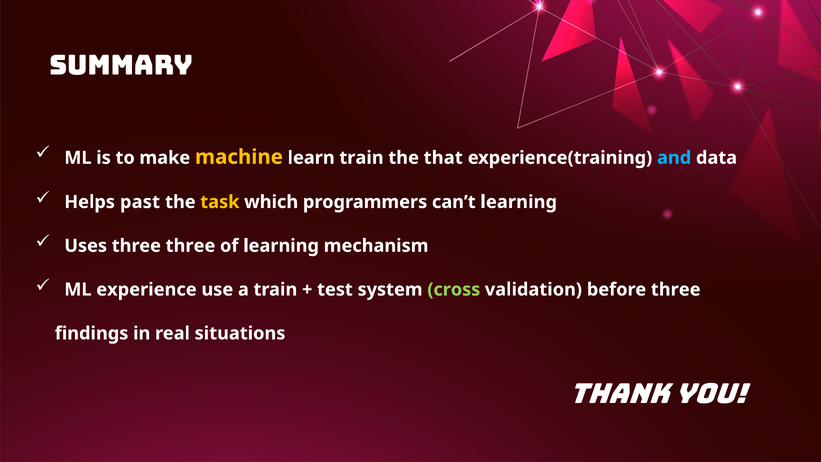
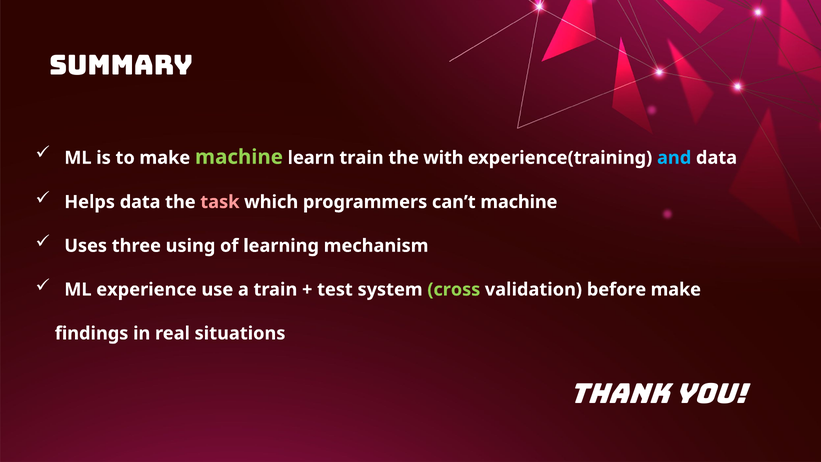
machine colour: yellow -> light green (239, 157)
that: that -> with (443, 158)
Helps past: past -> data (140, 202)
task colour: yellow -> pink (220, 202)
can’t learning: learning -> machine (519, 202)
three three: three -> using (190, 246)
before three: three -> make (676, 289)
